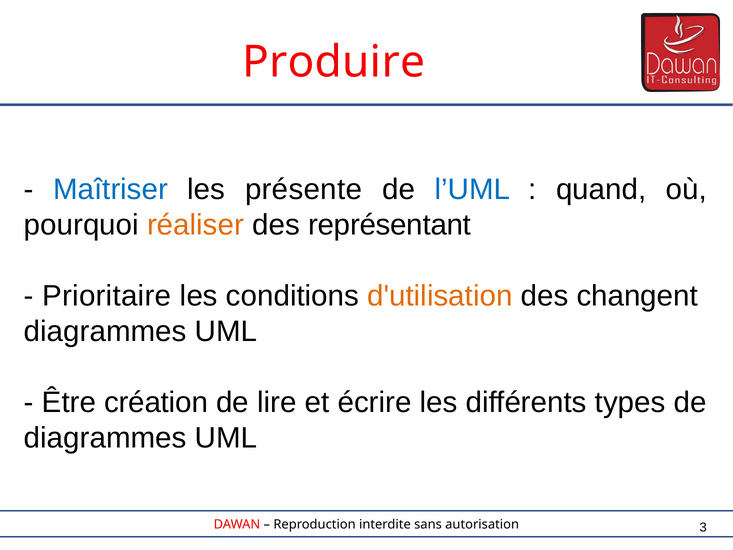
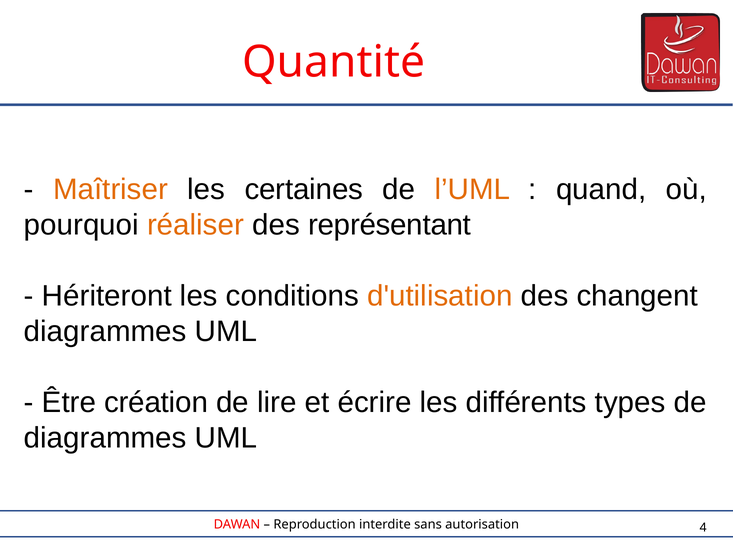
Produire: Produire -> Quantité (334, 62)
Maîtriser colour: blue -> orange (111, 189)
présente: présente -> certaines (304, 189)
l’UML colour: blue -> orange (472, 189)
Prioritaire: Prioritaire -> Hériteront (107, 296)
3: 3 -> 4 (703, 527)
